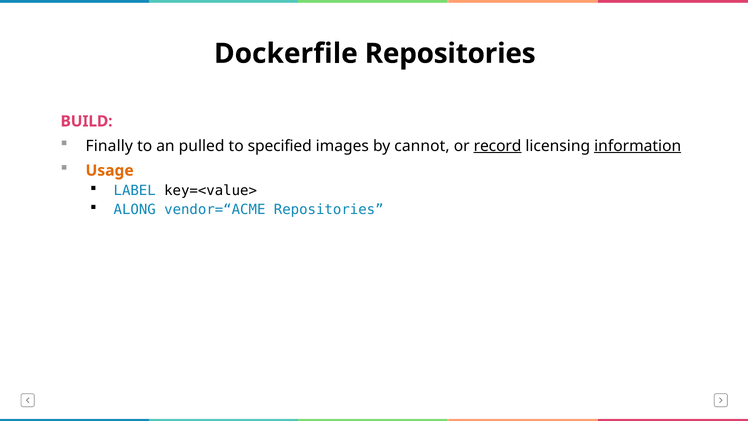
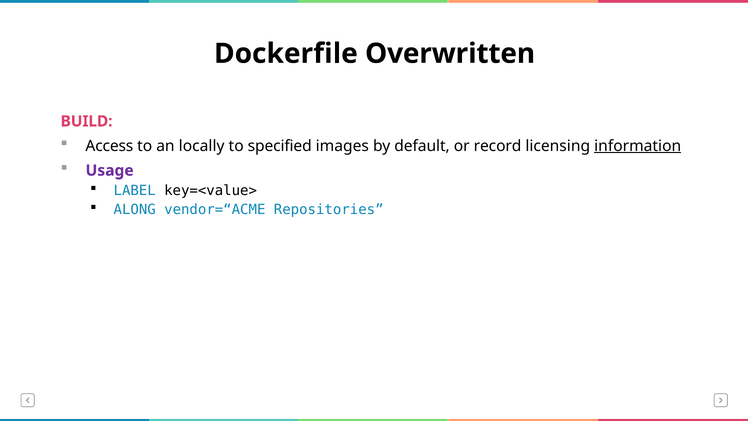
Dockerfile Repositories: Repositories -> Overwritten (450, 54)
Finally: Finally -> Access (109, 146)
pulled: pulled -> locally (202, 146)
cannot: cannot -> default (422, 146)
record underline: present -> none (498, 146)
Usage colour: orange -> purple (110, 170)
